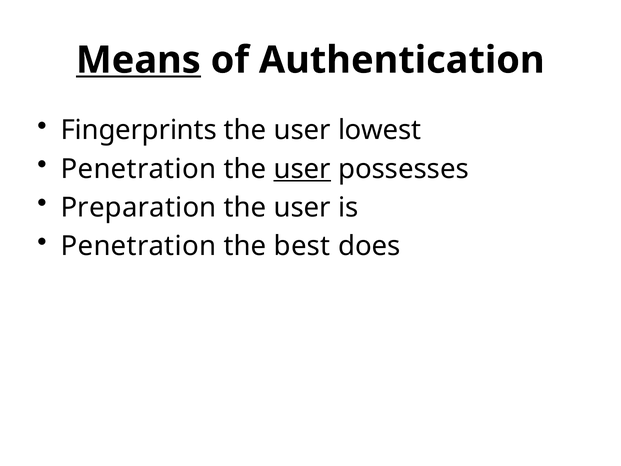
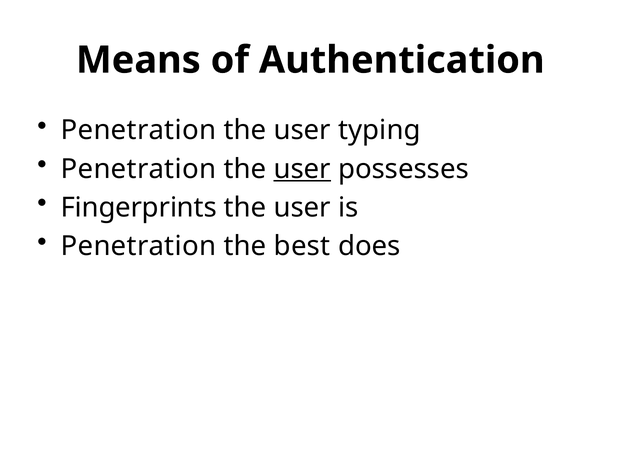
Means underline: present -> none (138, 60)
Fingerprints: Fingerprints -> Penetration (138, 130)
lowest: lowest -> typing (379, 130)
Preparation: Preparation -> Fingerprints (139, 208)
